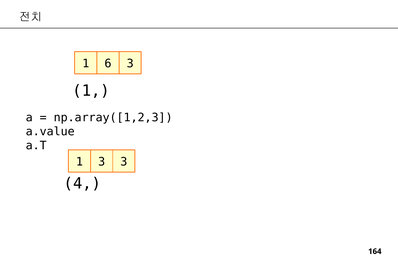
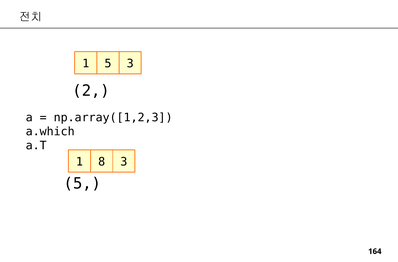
1 6: 6 -> 5 (108, 64)
1: 1 -> 2 (91, 91)
a.value: a.value -> a.which (50, 131)
1 3: 3 -> 8 (102, 161)
4: 4 -> 5 (82, 183)
